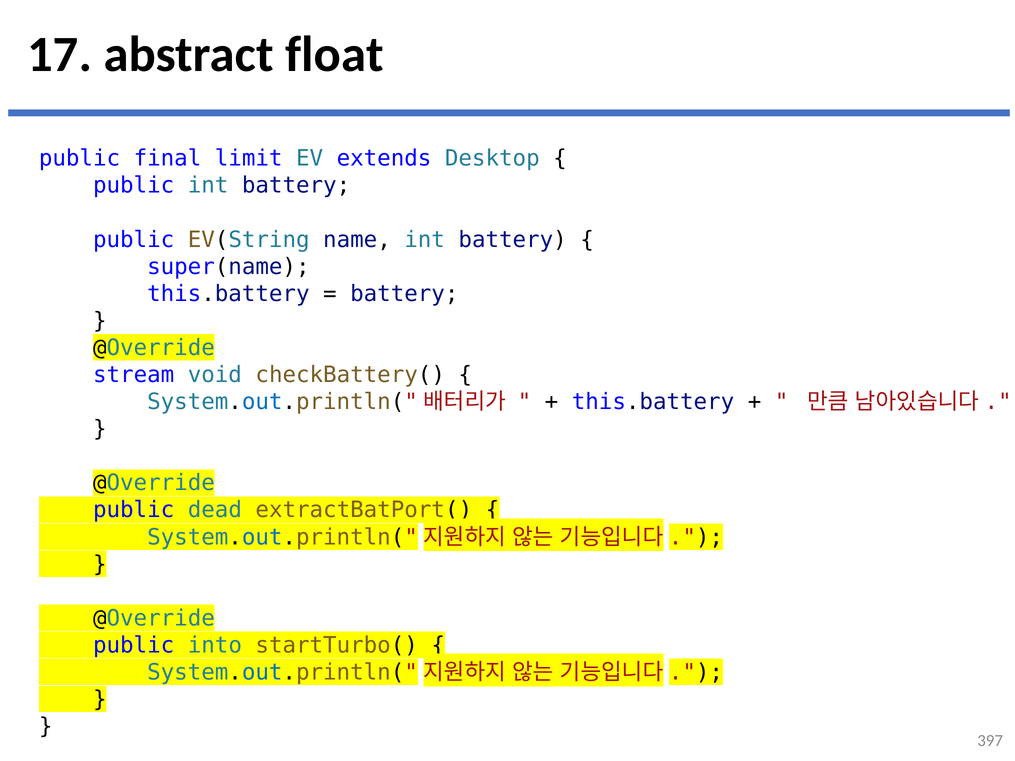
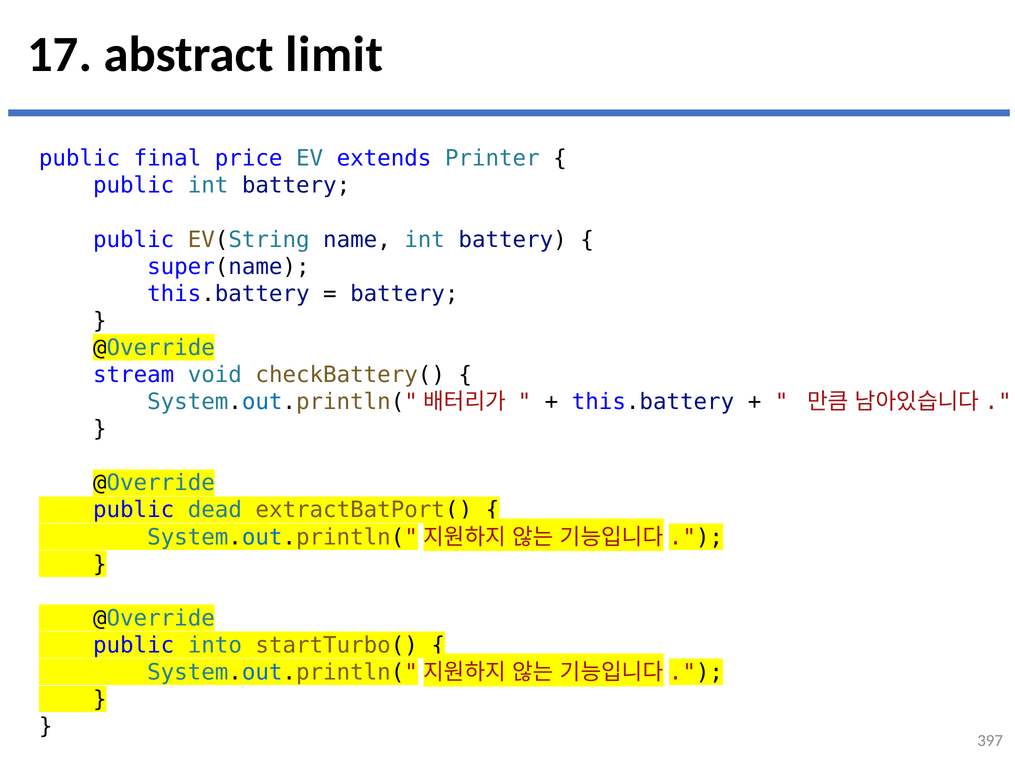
float: float -> limit (334, 54)
limit: limit -> price (249, 159)
Desktop: Desktop -> Printer (492, 159)
